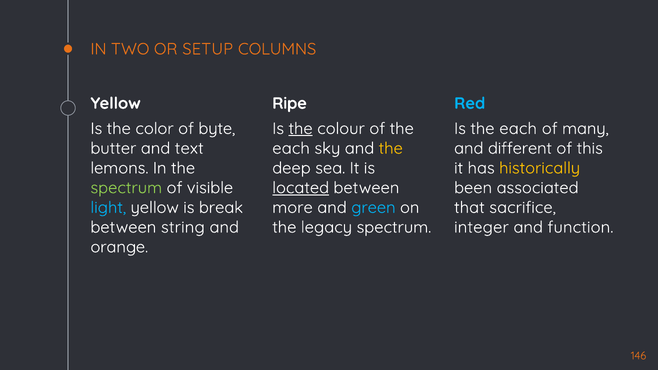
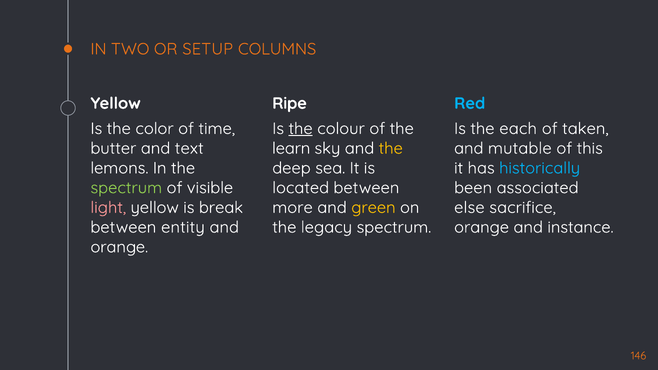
byte: byte -> time (217, 129)
many: many -> taken (585, 129)
each: each -> learn (291, 148)
different: different -> mutable (520, 148)
historically colour: yellow -> light blue (540, 168)
located underline: present -> none (301, 188)
light colour: light blue -> pink (108, 208)
green colour: light blue -> yellow (373, 208)
that: that -> else (469, 208)
string: string -> entity (183, 227)
integer: integer -> orange (482, 227)
function: function -> instance (580, 227)
